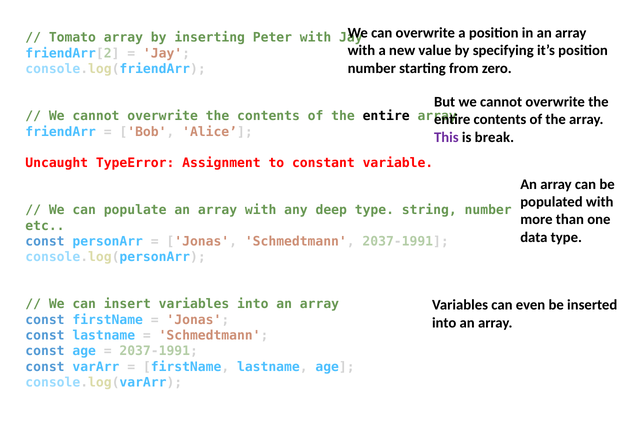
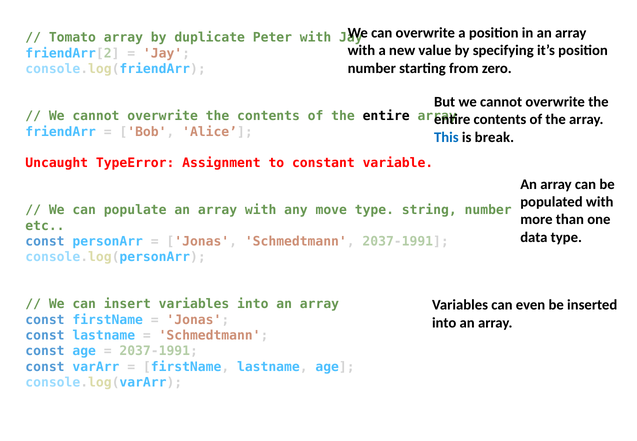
inserting: inserting -> duplicate (210, 38)
This colour: purple -> blue (446, 137)
deep: deep -> move (331, 210)
